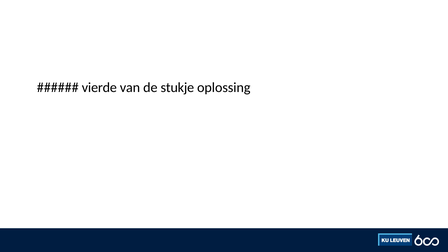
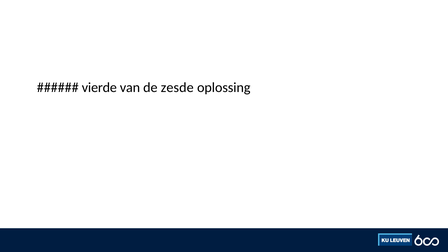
stukje: stukje -> zesde (177, 88)
